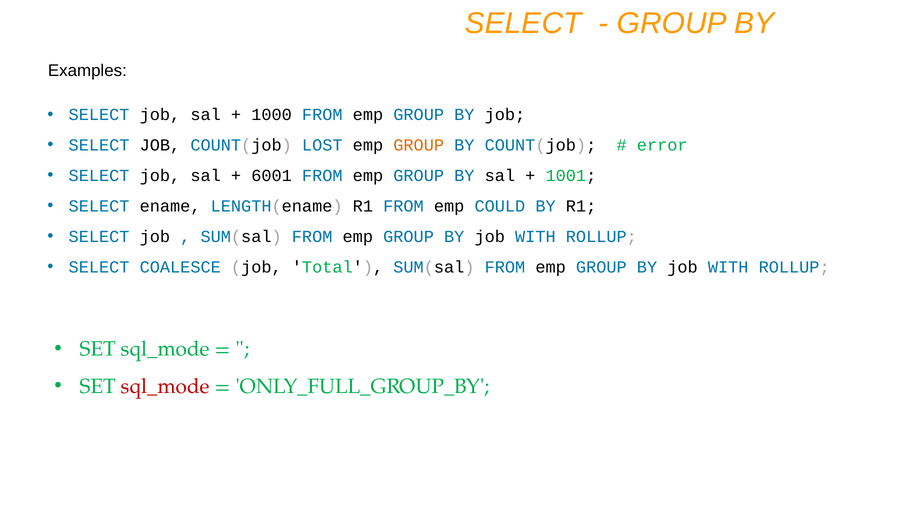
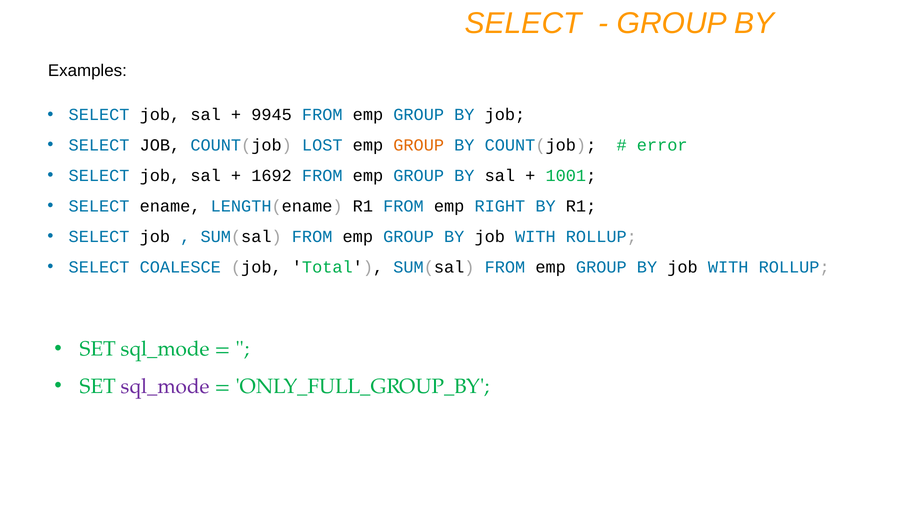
1000: 1000 -> 9945 (272, 115)
6001: 6001 -> 1692 (272, 176)
COULD: COULD -> RIGHT (500, 206)
sql_mode colour: red -> purple (165, 386)
